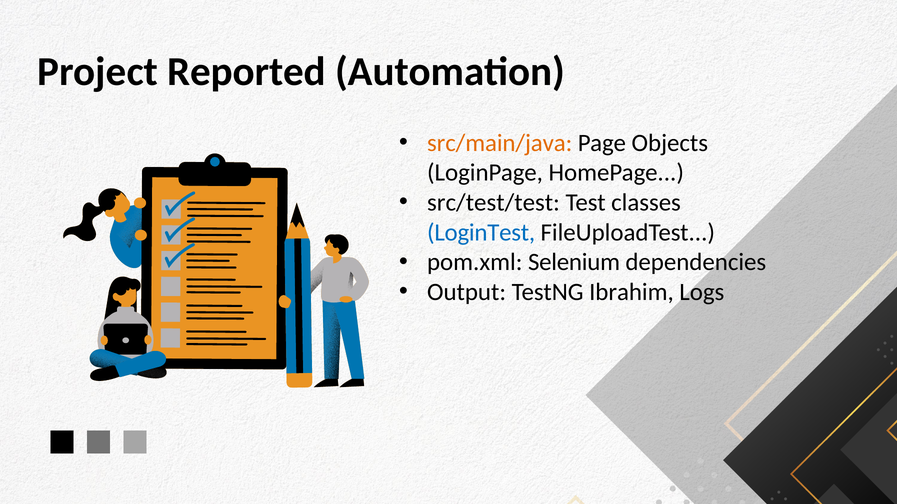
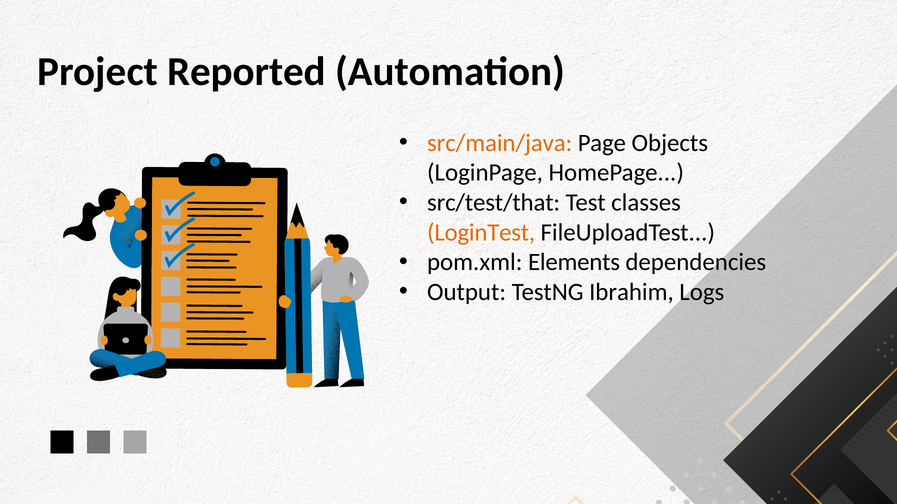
src/test/test: src/test/test -> src/test/that (494, 203)
LoginTest colour: blue -> orange (481, 233)
Selenium: Selenium -> Elements (574, 263)
